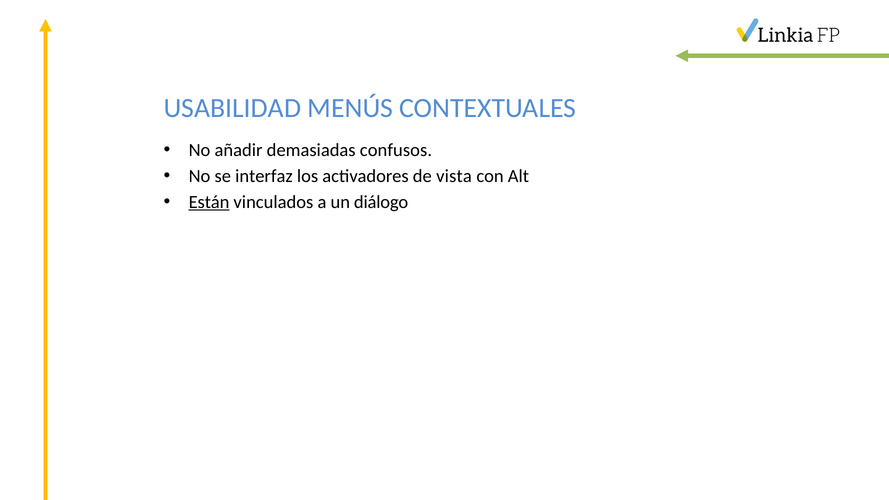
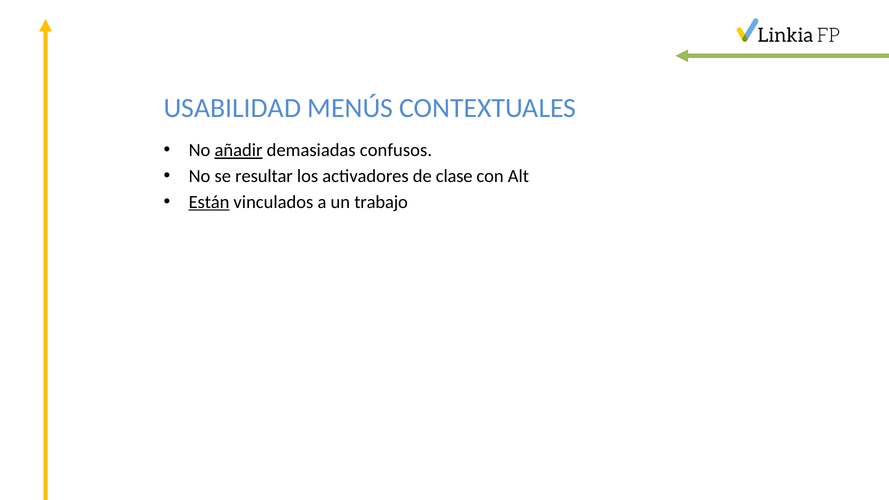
añadir underline: none -> present (239, 150)
interfaz: interfaz -> resultar (264, 176)
vista: vista -> clase (454, 176)
diálogo: diálogo -> trabajo (381, 202)
